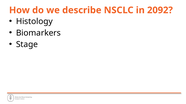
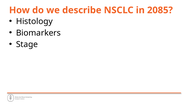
2092: 2092 -> 2085 (160, 10)
